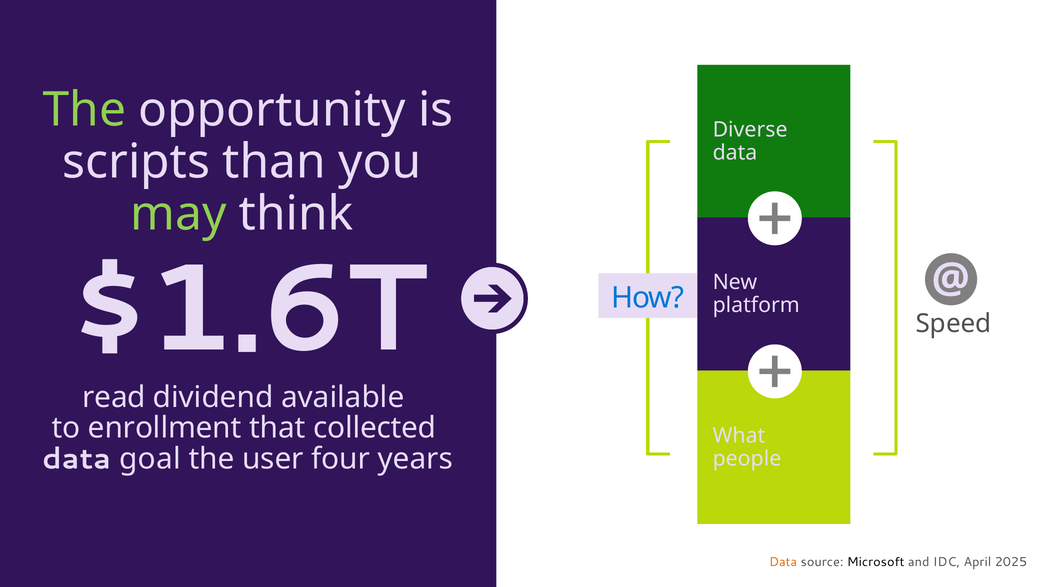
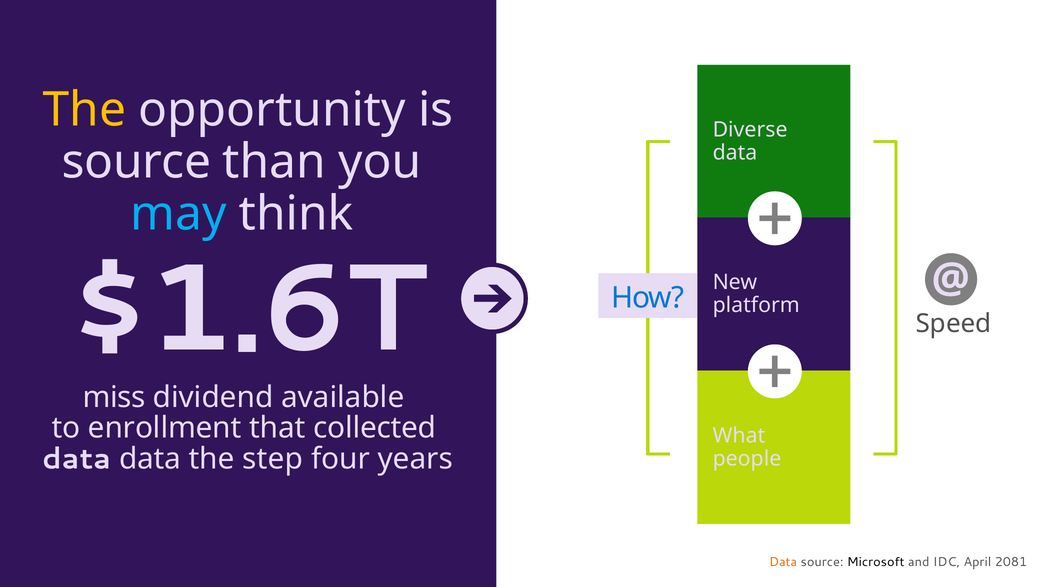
The colour: light green -> yellow (84, 110)
scripts: scripts -> source (137, 162)
may colour: light green -> light blue (179, 214)
read: read -> miss (114, 397)
goal: goal -> data (150, 458)
user: user -> step (273, 458)
2025: 2025 -> 2081 (1011, 562)
